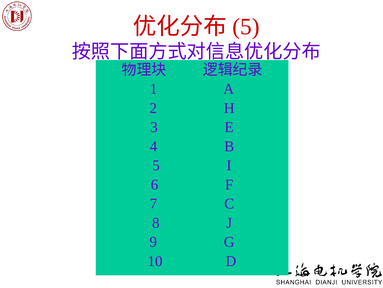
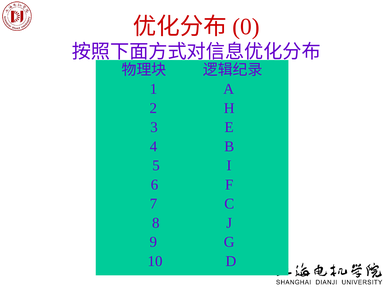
5: 5 -> 0 (246, 27)
